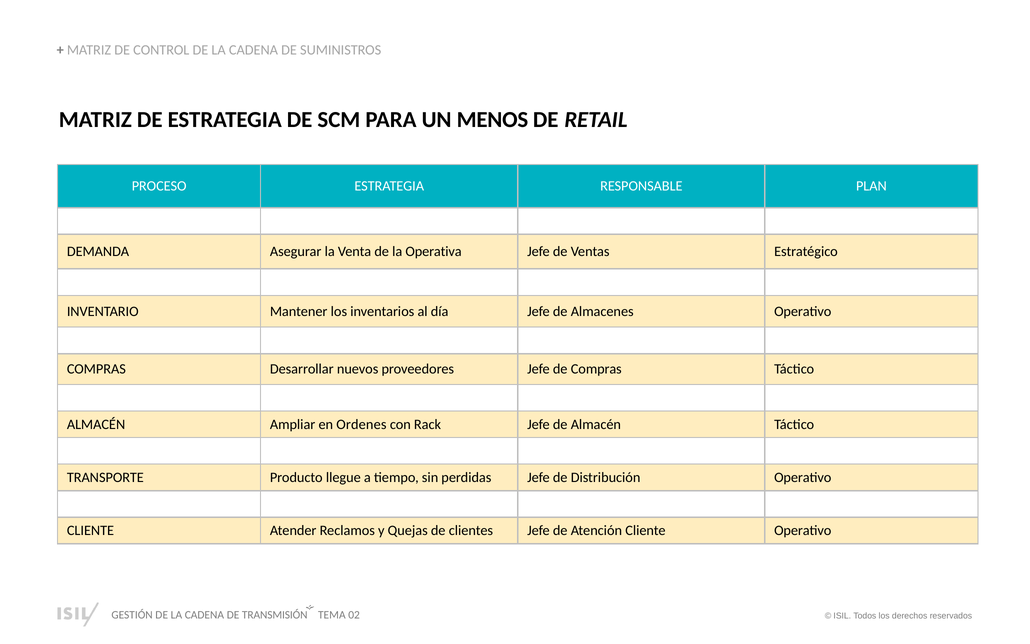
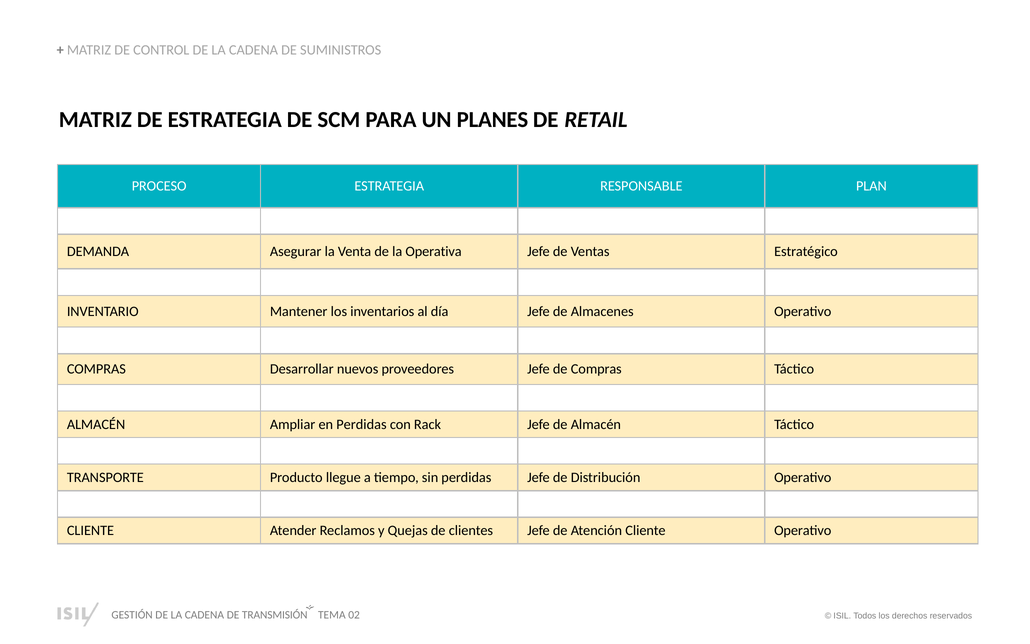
MENOS: MENOS -> PLANES (492, 120)
en Ordenes: Ordenes -> Perdidas (361, 424)
